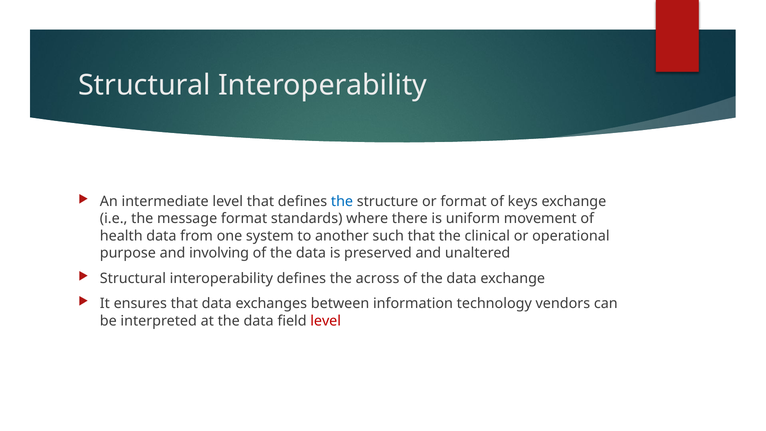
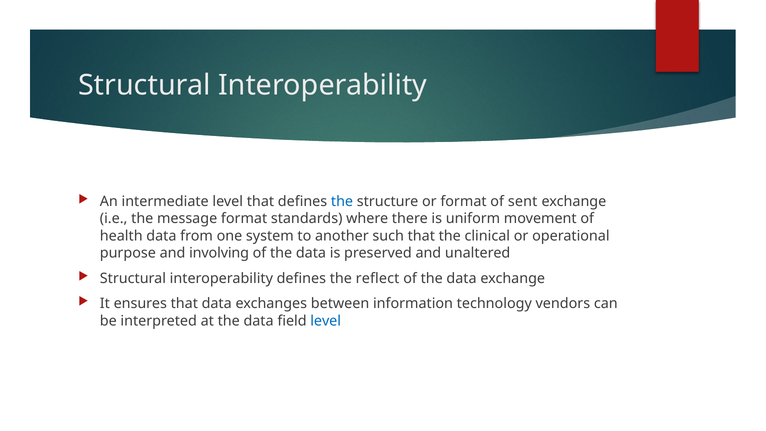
keys: keys -> sent (523, 201)
across: across -> reflect (378, 278)
level colour: red -> blue (326, 321)
